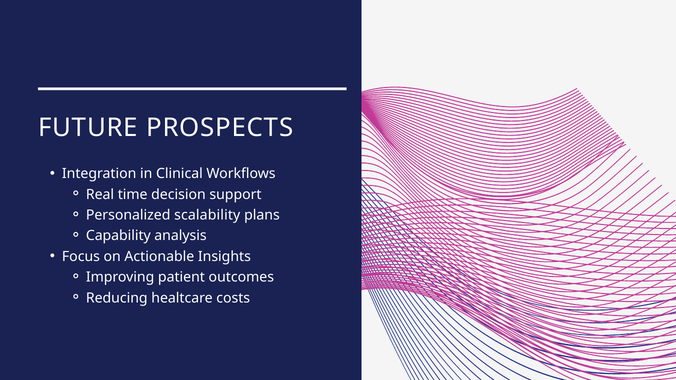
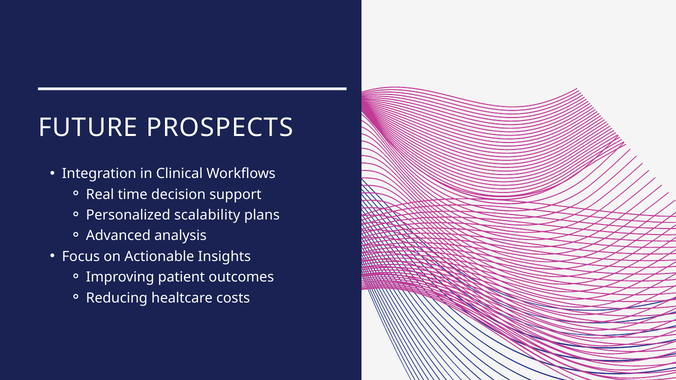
Capability: Capability -> Advanced (118, 236)
